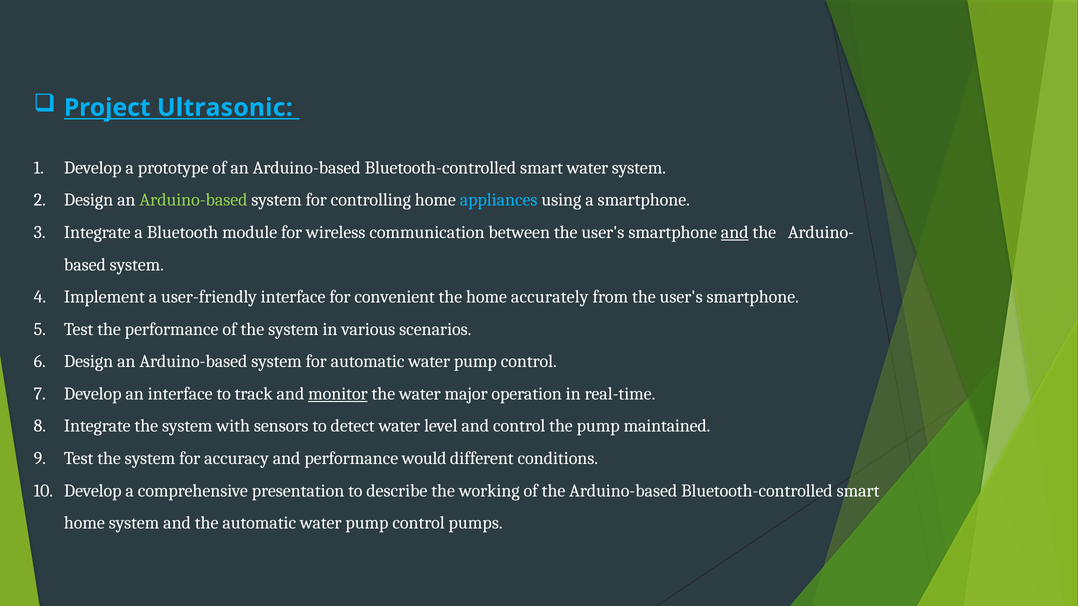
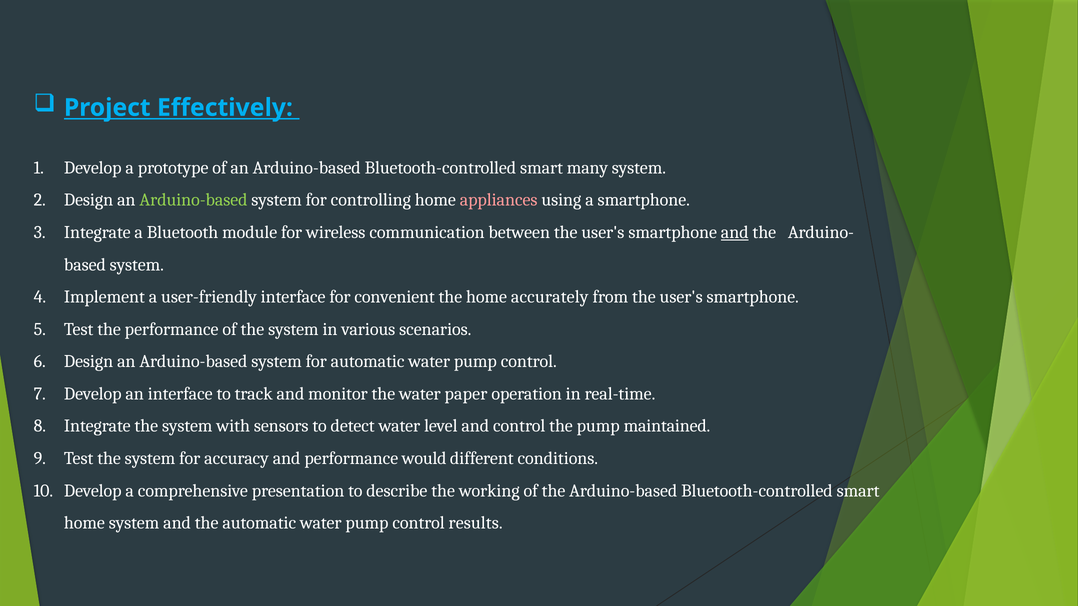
Ultrasonic: Ultrasonic -> Effectively (225, 108)
smart water: water -> many (587, 168)
appliances colour: light blue -> pink (499, 200)
monitor underline: present -> none (338, 394)
major: major -> paper (466, 394)
pumps: pumps -> results (476, 523)
